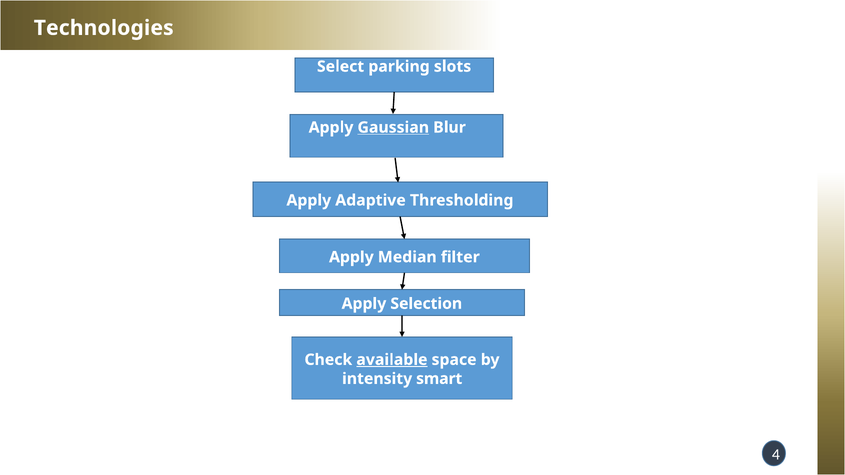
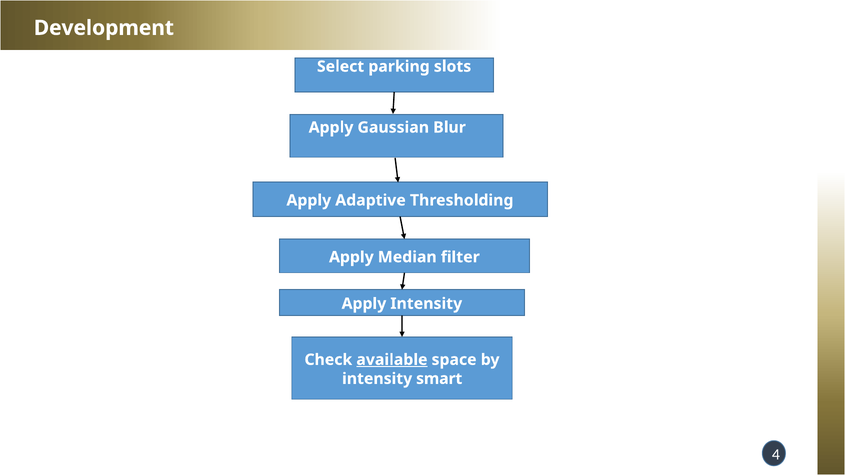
Technologies: Technologies -> Development (104, 28)
Gaussian underline: present -> none (393, 128)
Apply Selection: Selection -> Intensity (426, 304)
